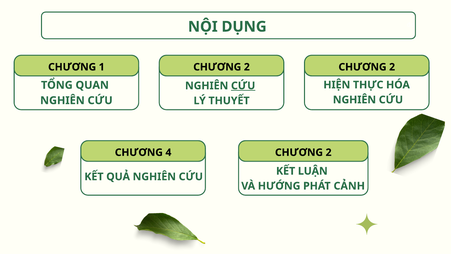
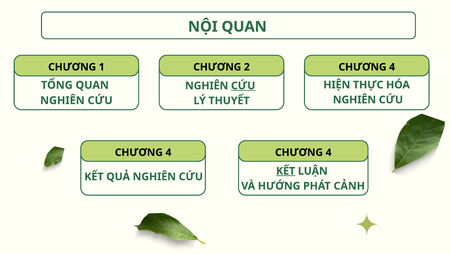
NỘI DỤNG: DỤNG -> QUAN (244, 27)
2: 2 -> 4 (392, 67)
2: 2 -> 4 (329, 152)
KẾT underline: none -> present (286, 171)
